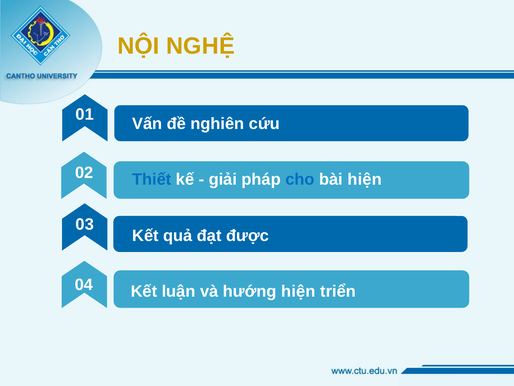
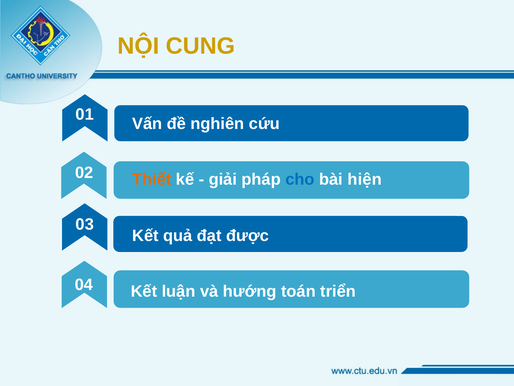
NGHỆ: NGHỆ -> CUNG (201, 46)
Thiết colour: blue -> orange (152, 179)
hướng hiện: hiện -> toán (298, 291)
